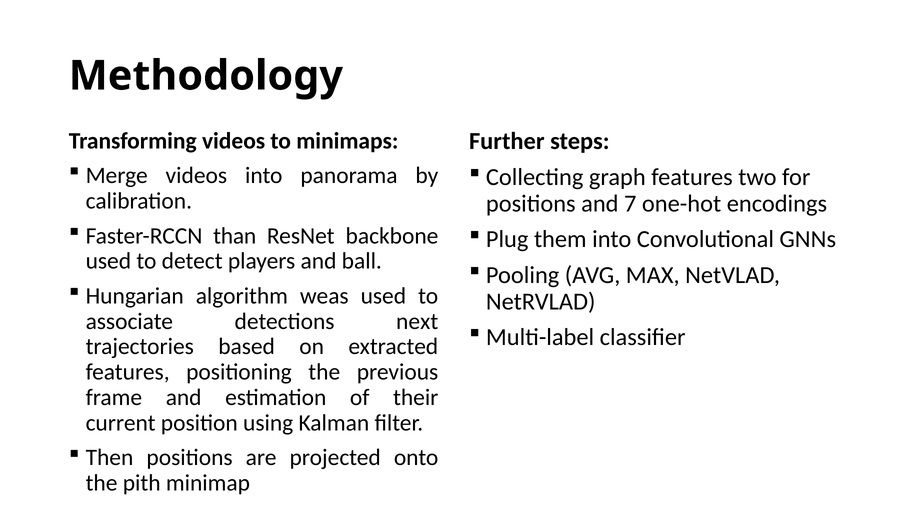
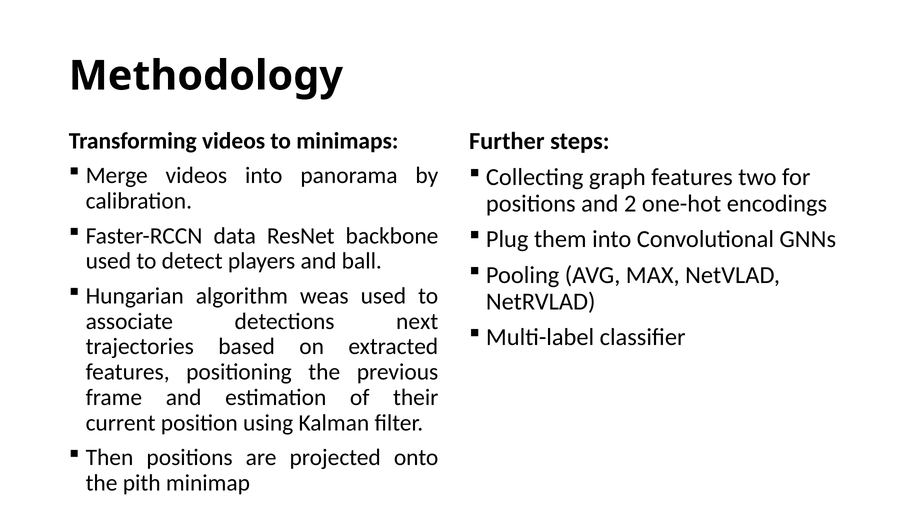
7: 7 -> 2 (630, 203)
than: than -> data (235, 235)
